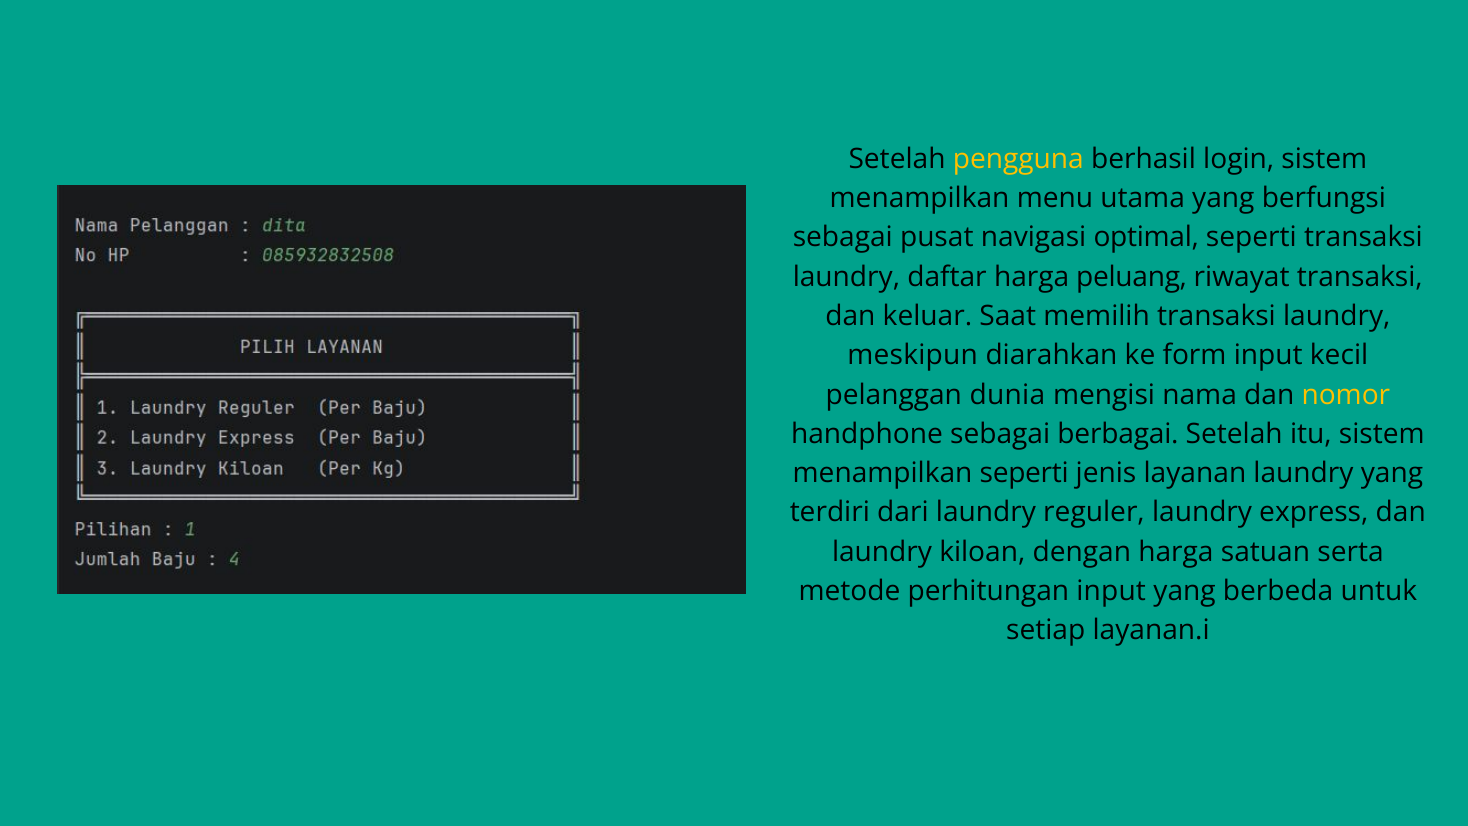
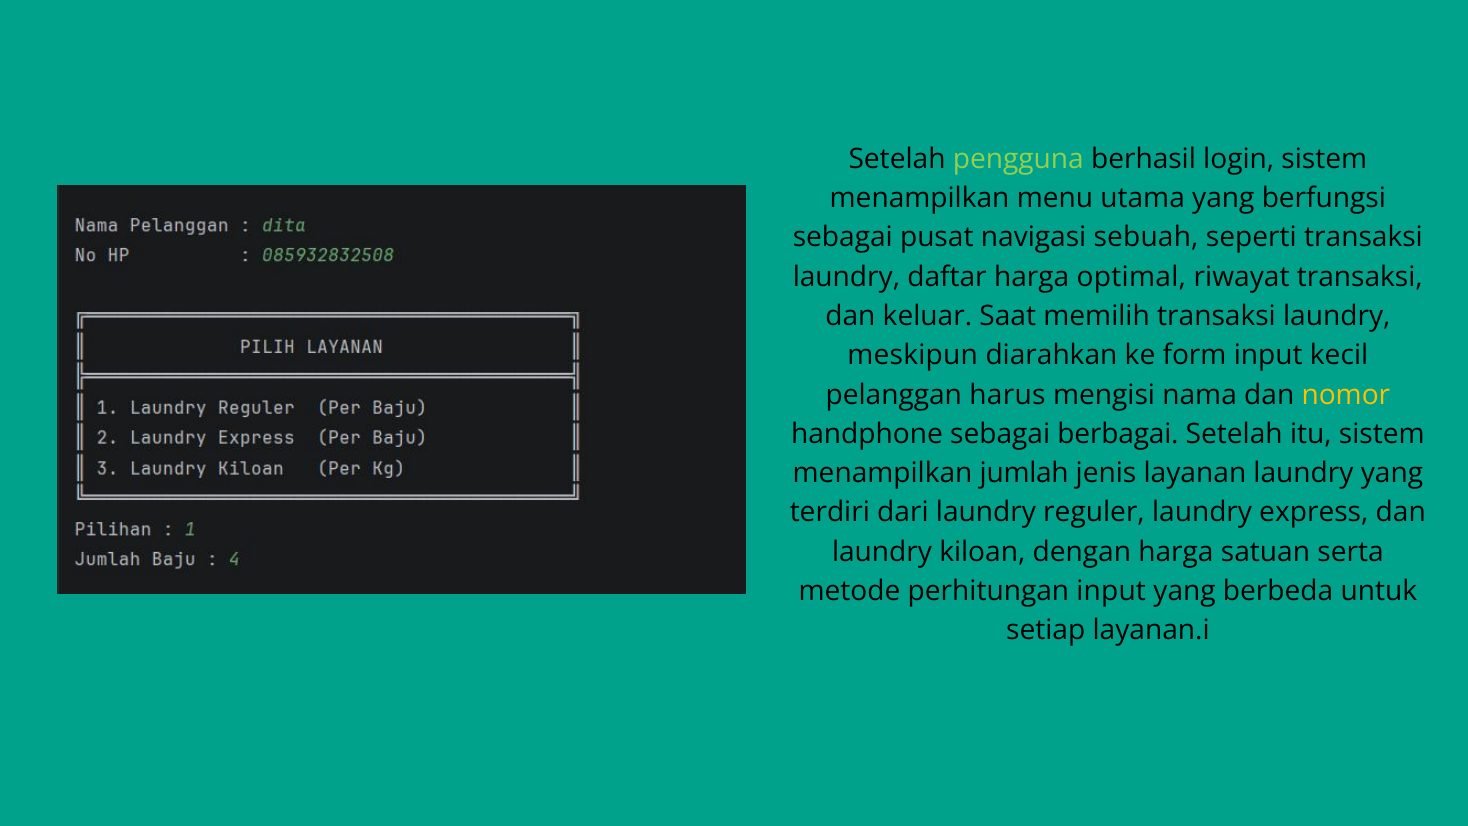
pengguna colour: yellow -> light green (1018, 159)
optimal: optimal -> sebuah (1146, 237)
peluang: peluang -> optimal (1131, 277)
dunia: dunia -> harus (1007, 395)
menampilkan seperti: seperti -> jumlah (1024, 473)
